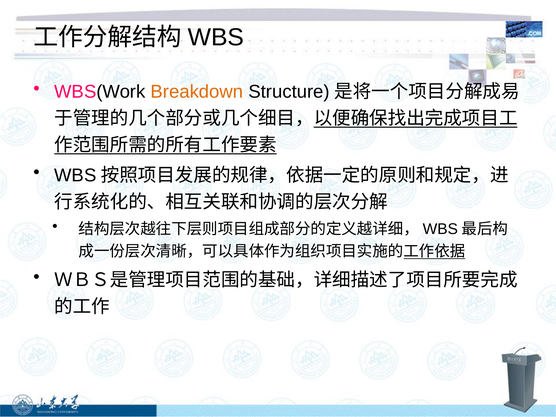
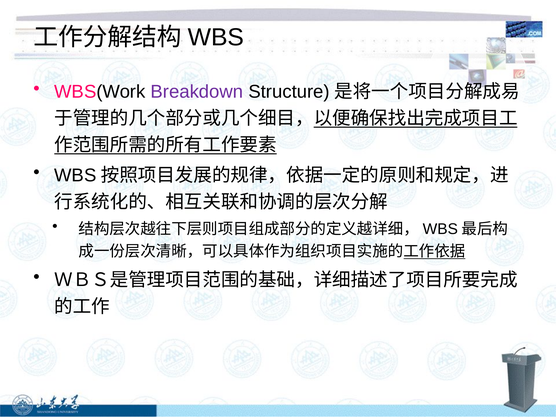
Breakdown colour: orange -> purple (197, 92)
